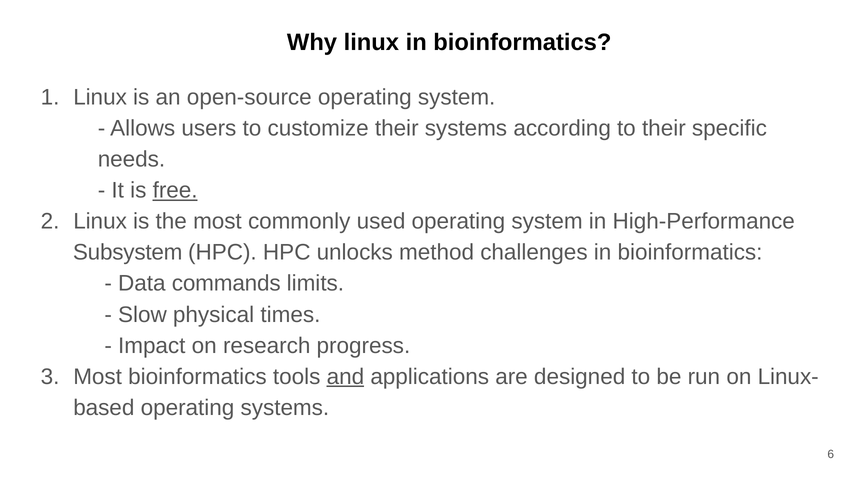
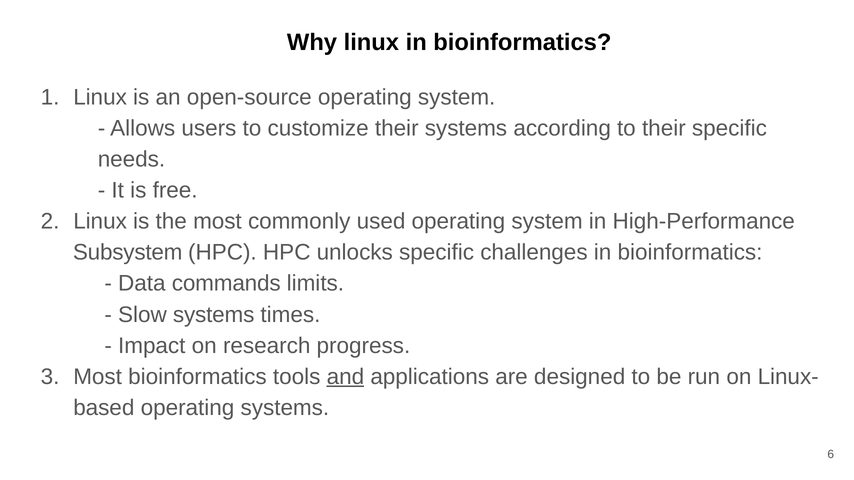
free underline: present -> none (175, 191)
unlocks method: method -> specific (437, 253)
Slow physical: physical -> systems (214, 315)
